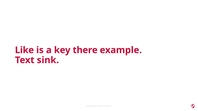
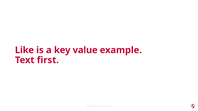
there: there -> value (85, 50)
sink: sink -> first (48, 60)
